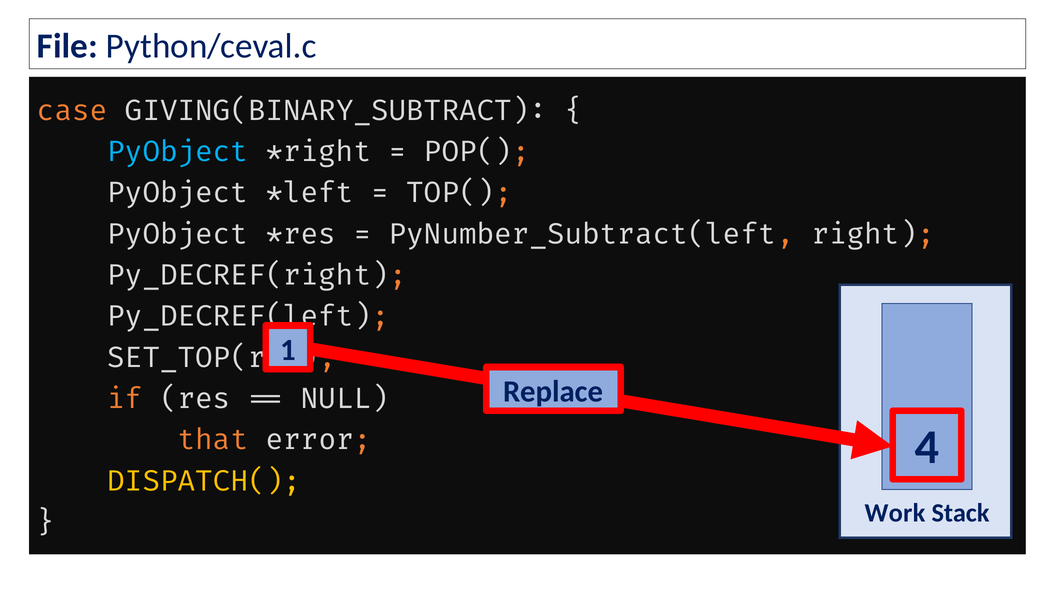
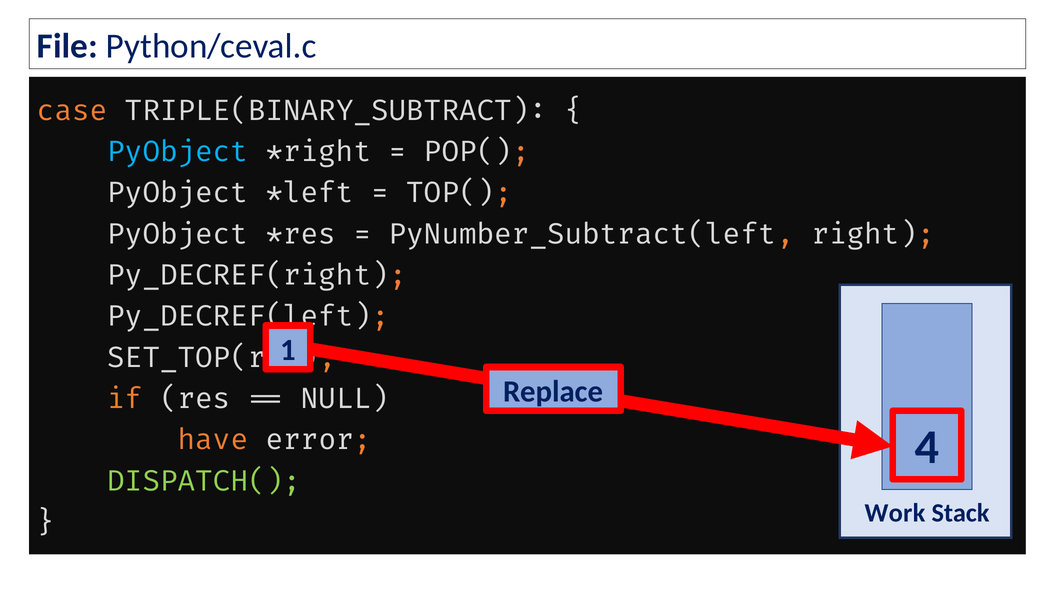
GIVING(BINARY_SUBTRACT: GIVING(BINARY_SUBTRACT -> TRIPLE(BINARY_SUBTRACT (336, 111)
that: that -> have (213, 440)
DISPATCH( colour: yellow -> light green (204, 481)
